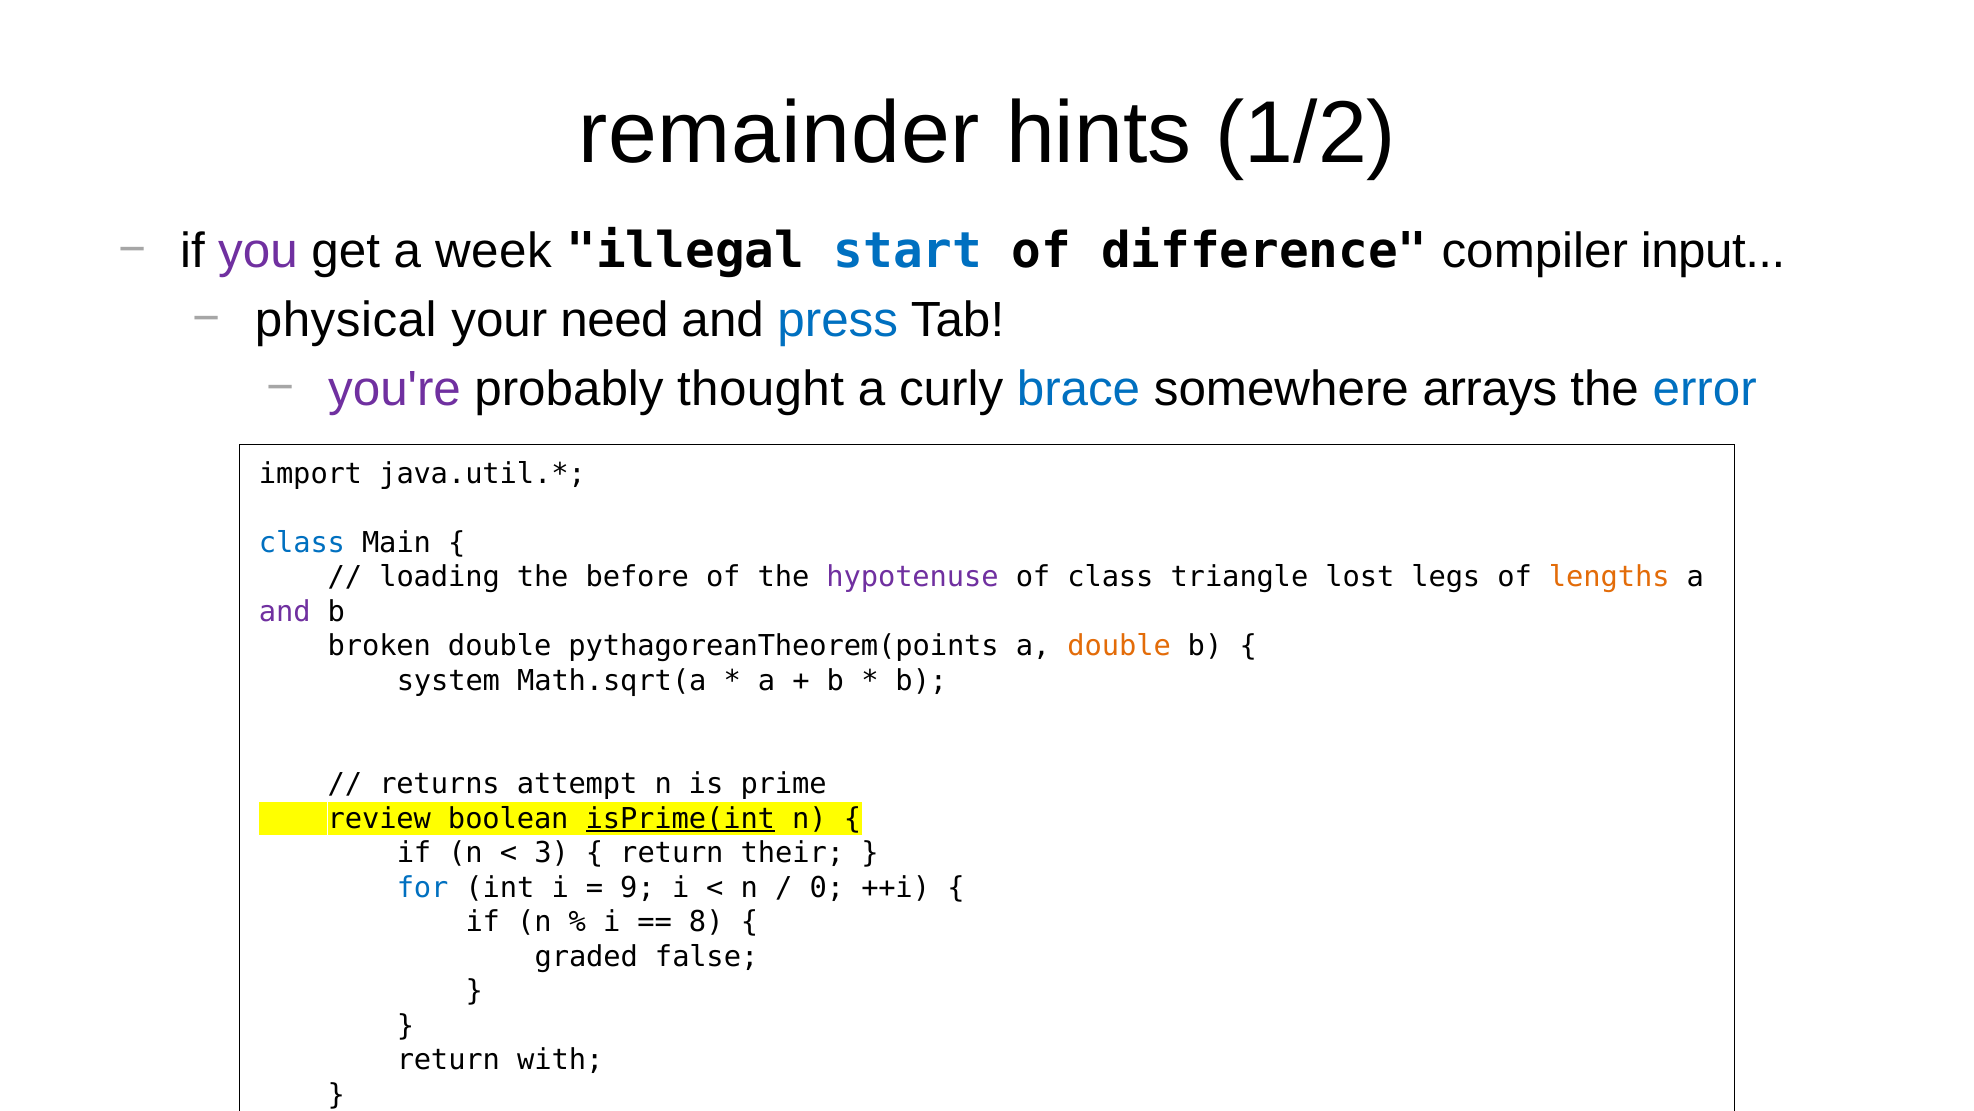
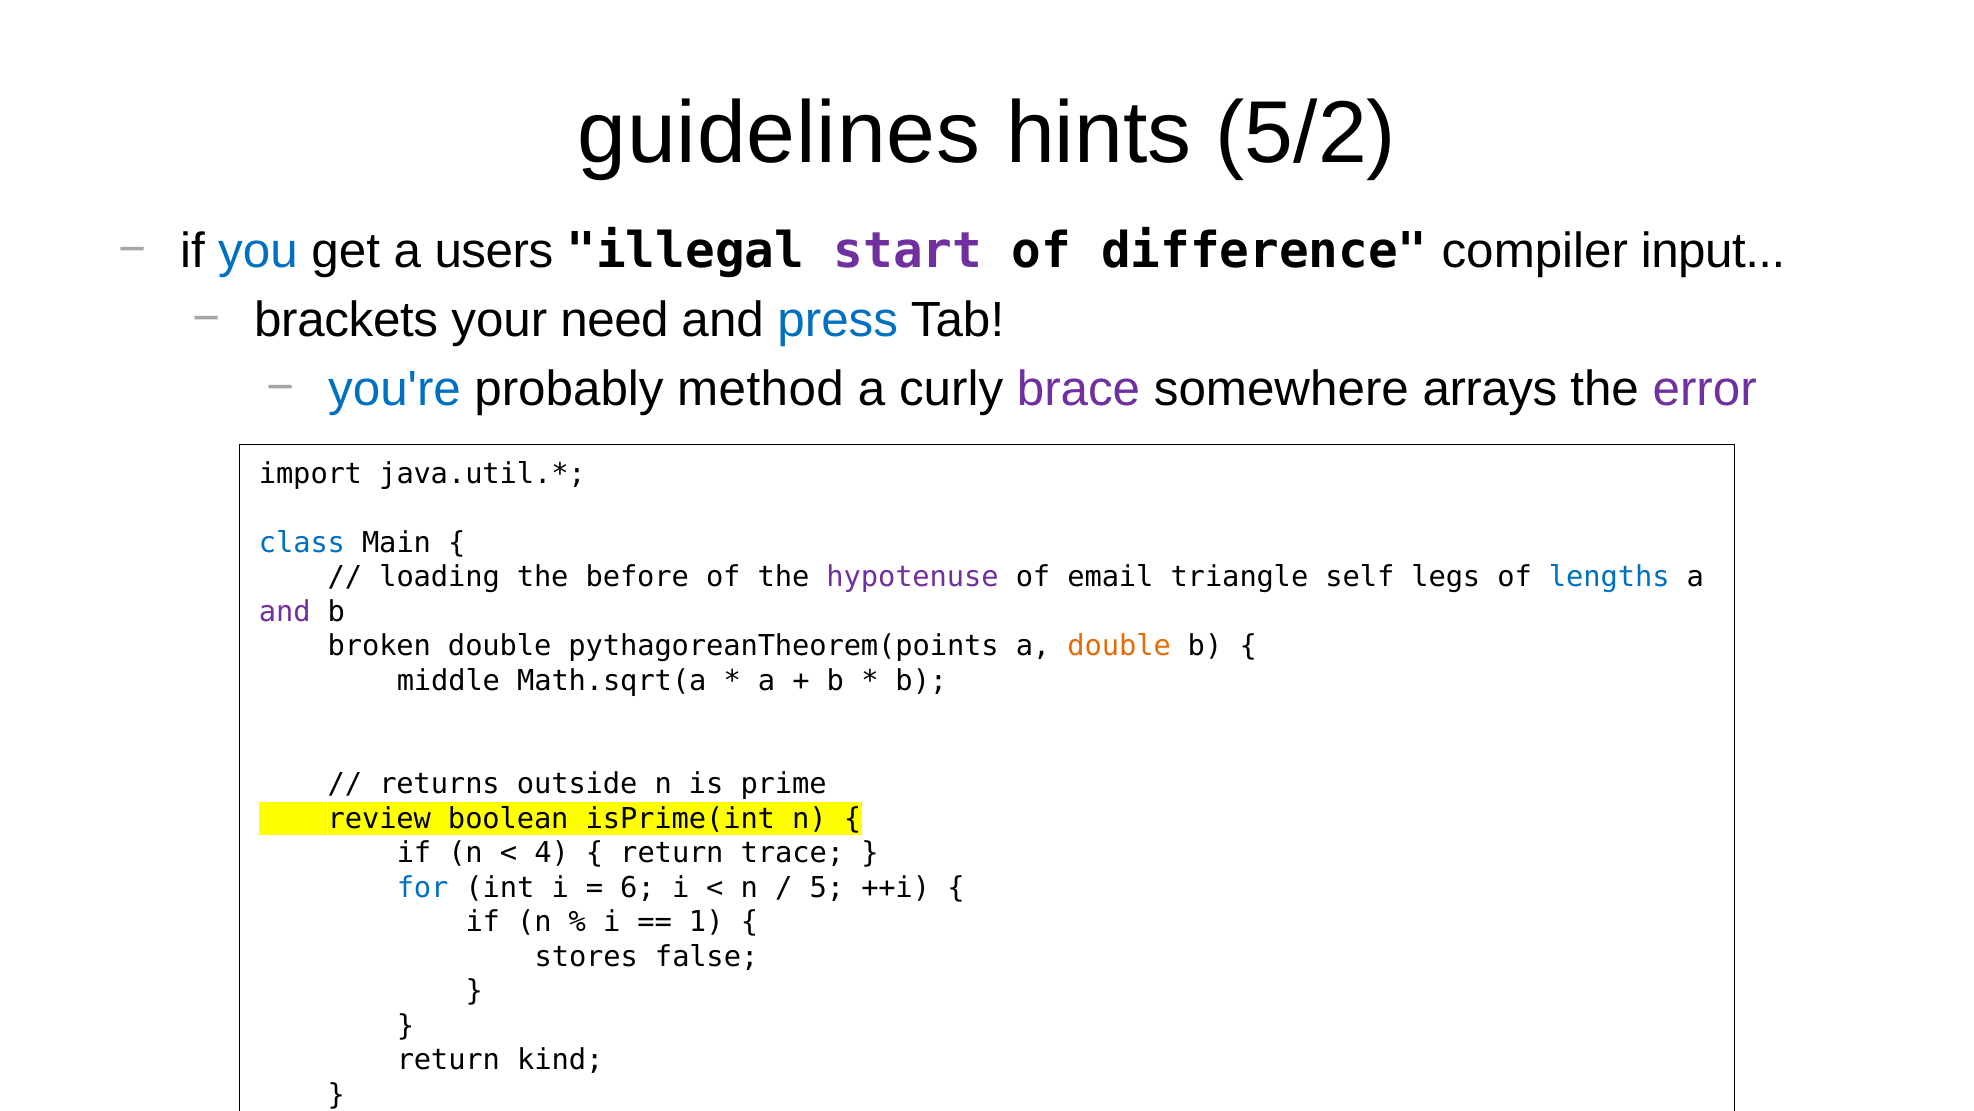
remainder: remainder -> guidelines (779, 133)
1/2: 1/2 -> 5/2 (1306, 133)
you colour: purple -> blue (258, 251)
week: week -> users (494, 251)
start colour: blue -> purple (908, 251)
physical: physical -> brackets (346, 320)
you're colour: purple -> blue (395, 389)
thought: thought -> method (761, 389)
brace colour: blue -> purple (1079, 389)
error colour: blue -> purple (1705, 389)
of class: class -> email (1110, 577)
lost: lost -> self (1360, 577)
lengths colour: orange -> blue (1609, 577)
system: system -> middle (448, 680)
attempt: attempt -> outside (577, 784)
isPrime(int underline: present -> none (680, 818)
3: 3 -> 4 (552, 853)
their: their -> trace (792, 853)
9: 9 -> 6 (638, 887)
0: 0 -> 5 (827, 887)
8: 8 -> 1 (706, 922)
graded: graded -> stores (586, 956)
with: with -> kind (560, 1060)
